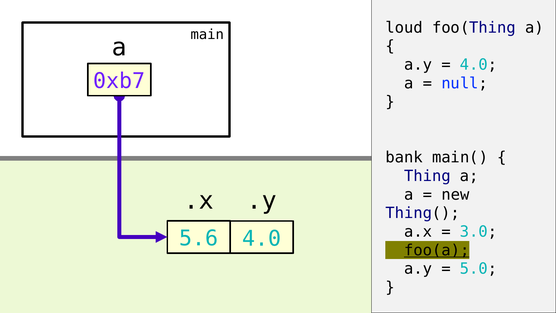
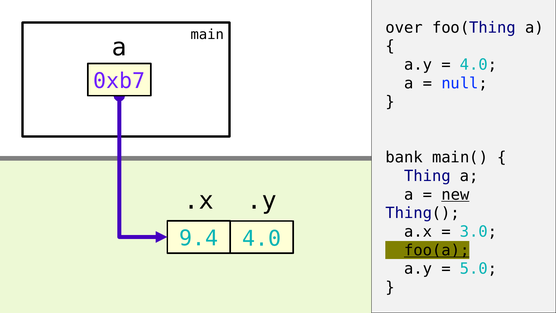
loud: loud -> over (404, 28)
new underline: none -> present (455, 195)
5.6: 5.6 -> 9.4 (199, 238)
